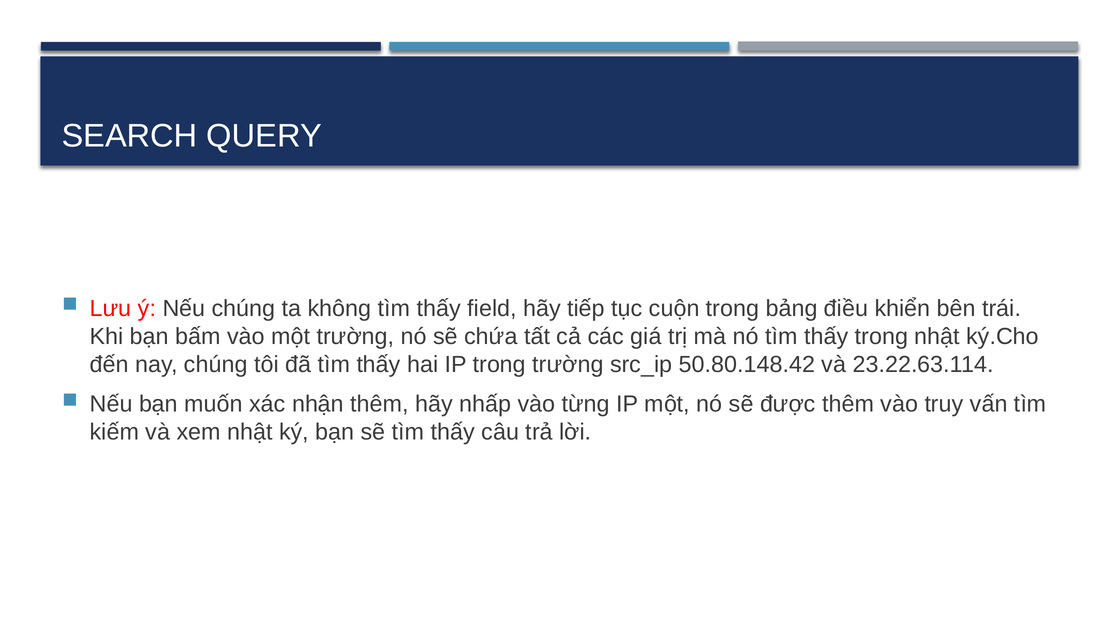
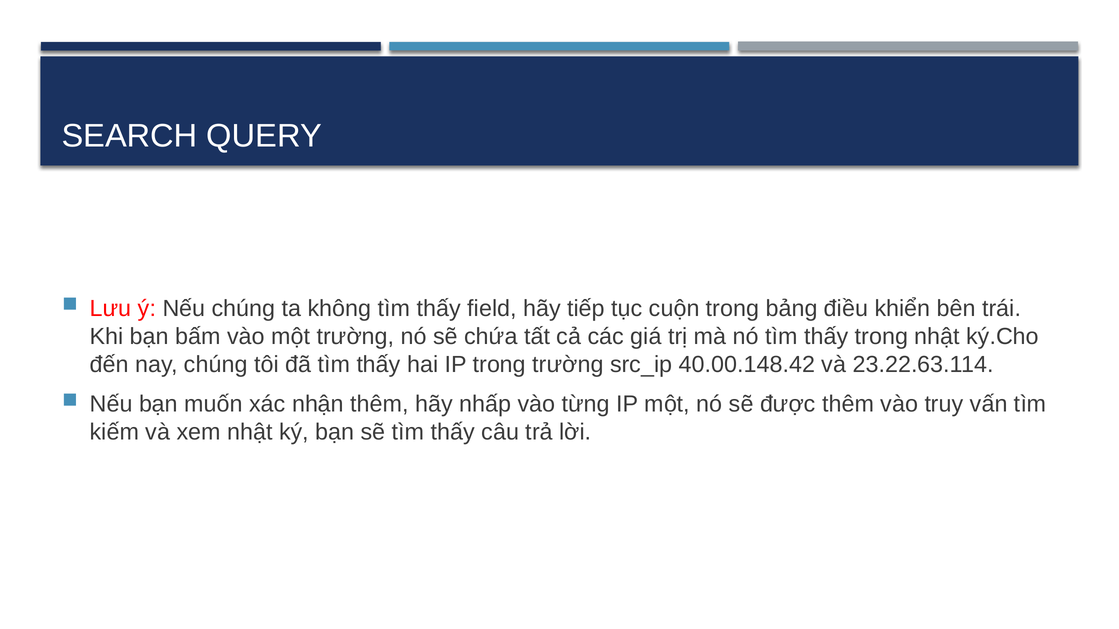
50.80.148.42: 50.80.148.42 -> 40.00.148.42 (747, 365)
